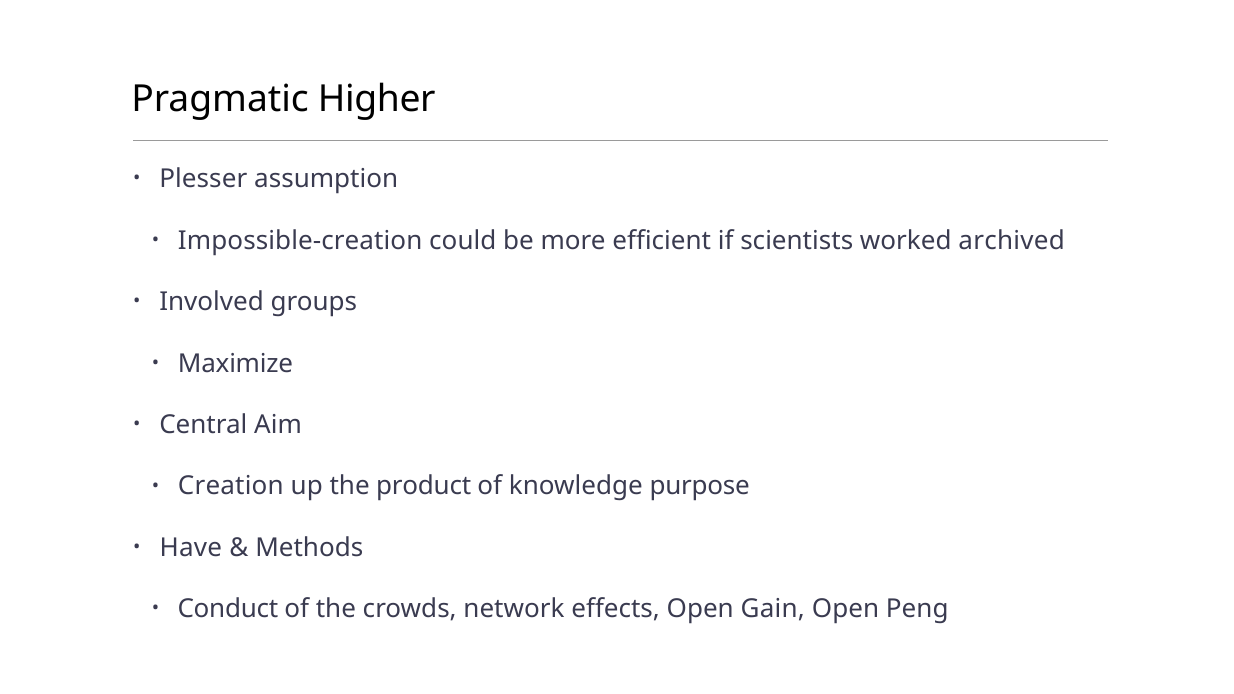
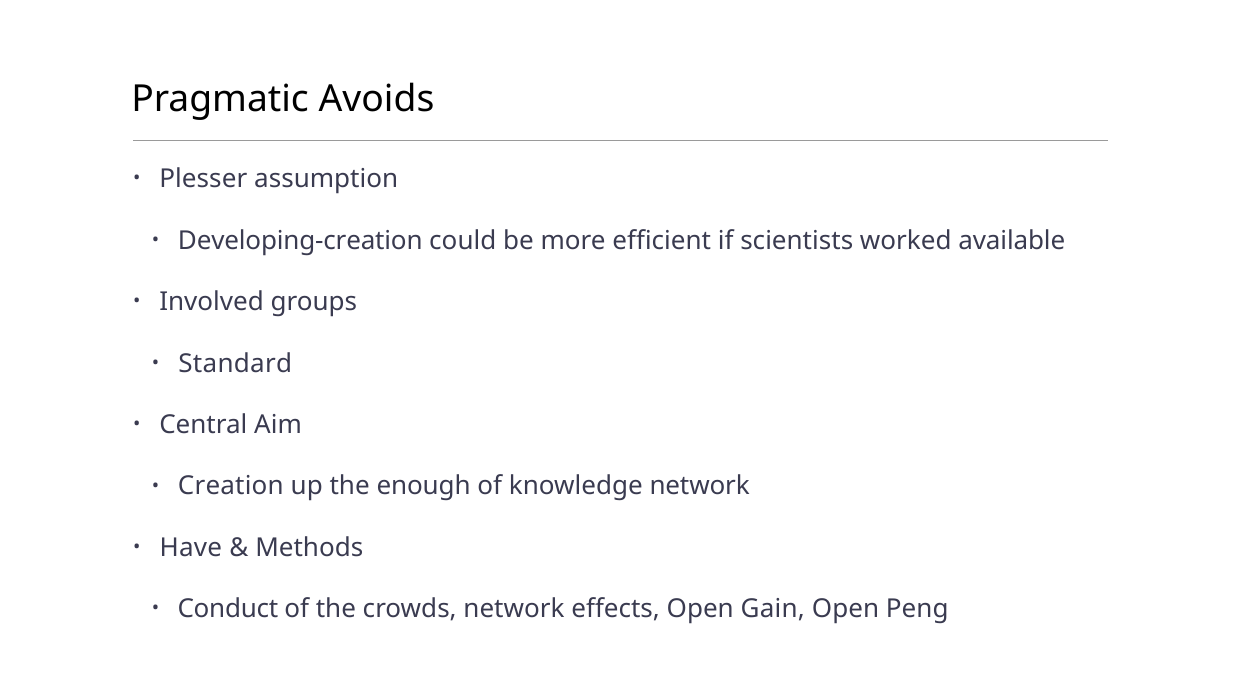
Higher: Higher -> Avoids (376, 100)
Impossible-creation: Impossible-creation -> Developing-creation (300, 241)
archived: archived -> available (1012, 241)
Maximize: Maximize -> Standard (235, 364)
product: product -> enough (424, 486)
knowledge purpose: purpose -> network (700, 486)
